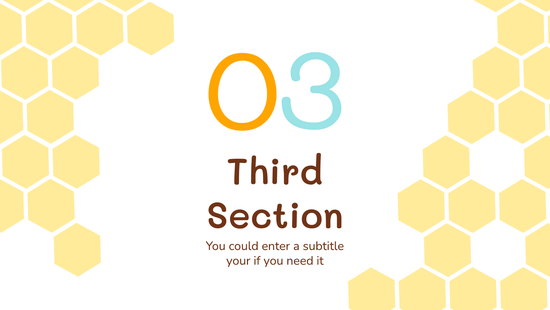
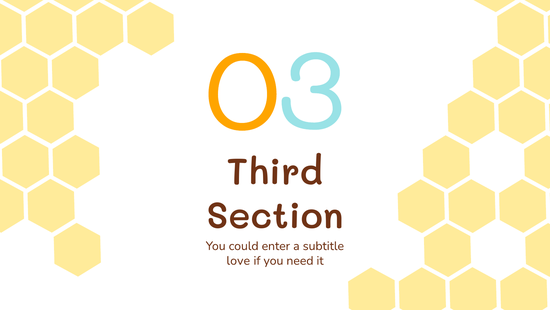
your: your -> love (238, 260)
